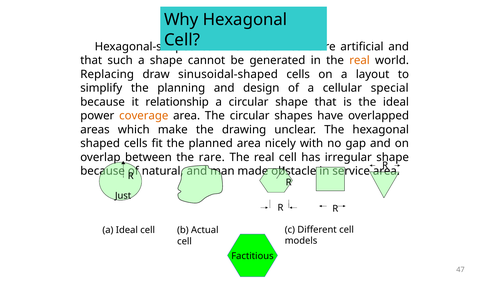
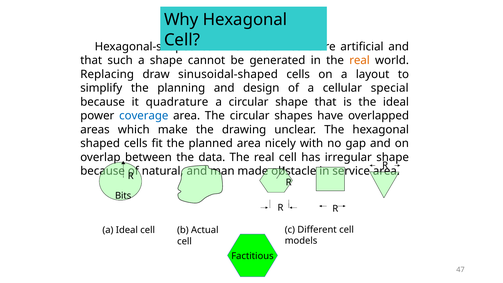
relationship: relationship -> quadrature (177, 102)
coverage colour: orange -> blue (144, 116)
rare: rare -> data (212, 157)
Just: Just -> Bits (123, 196)
